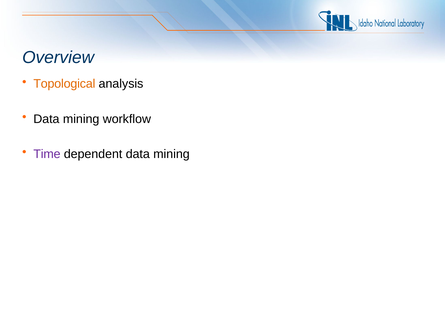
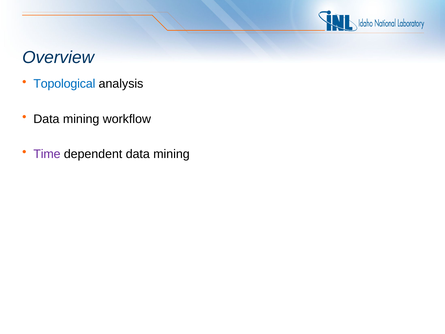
Topological colour: orange -> blue (64, 84)
